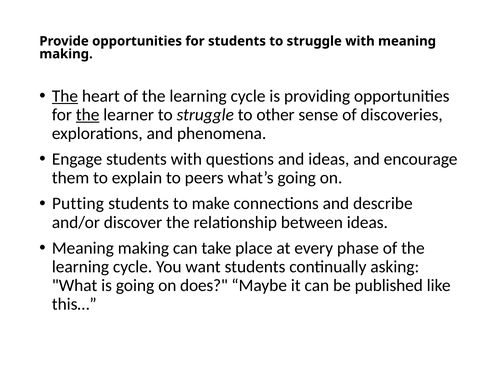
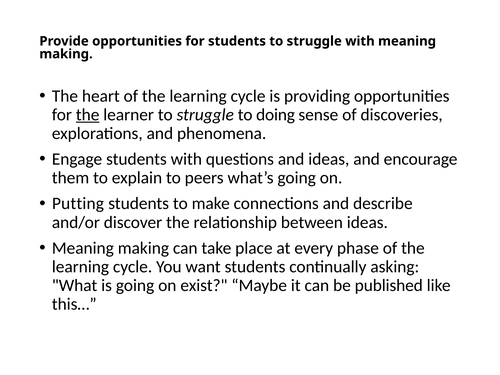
The underline: present -> none (65, 96)
other: other -> doing (276, 115)
does: does -> exist (204, 285)
